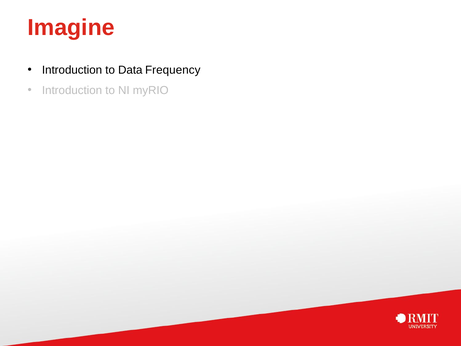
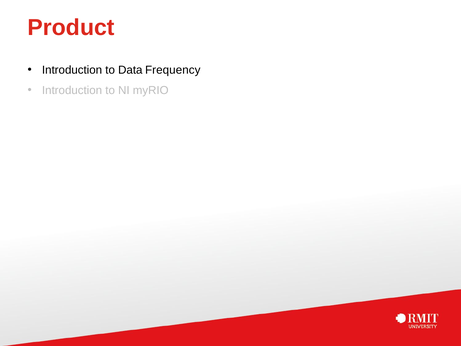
Imagine: Imagine -> Product (71, 28)
